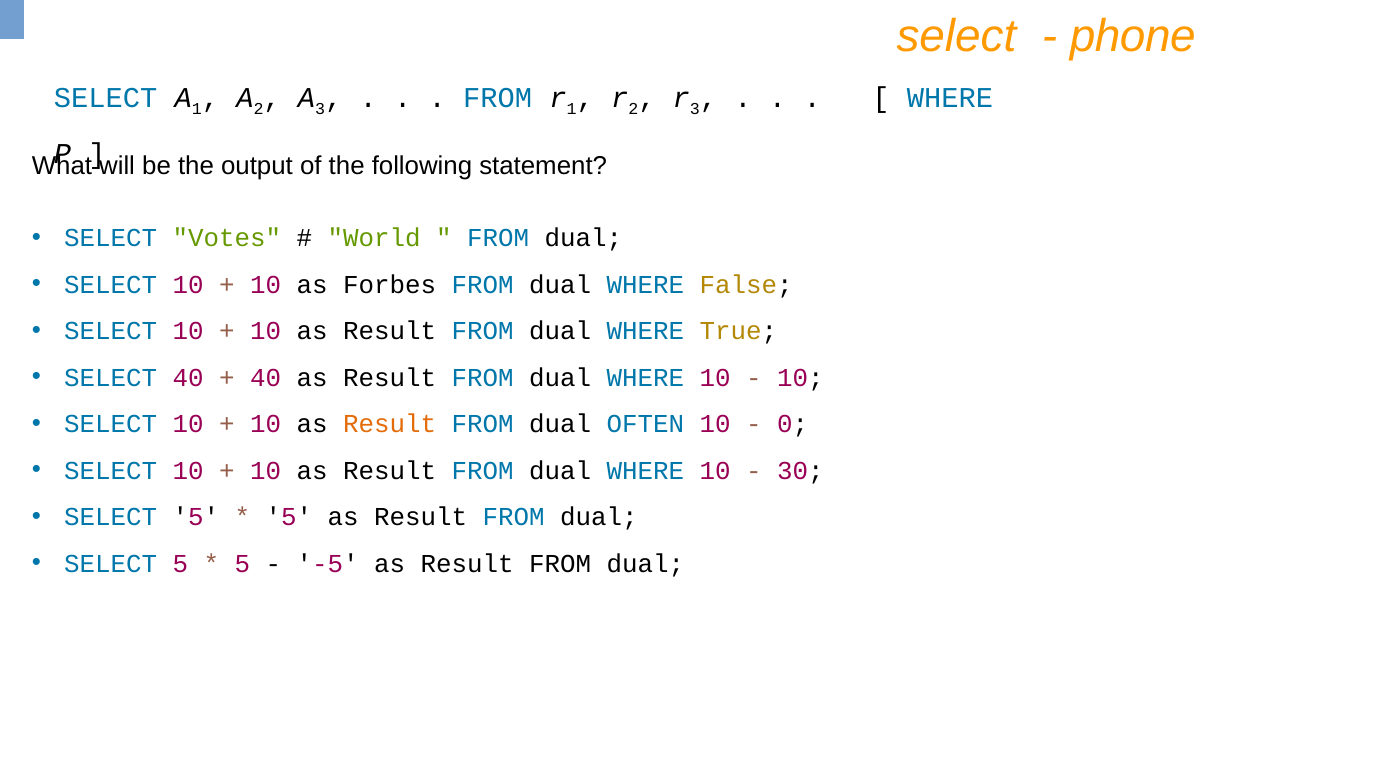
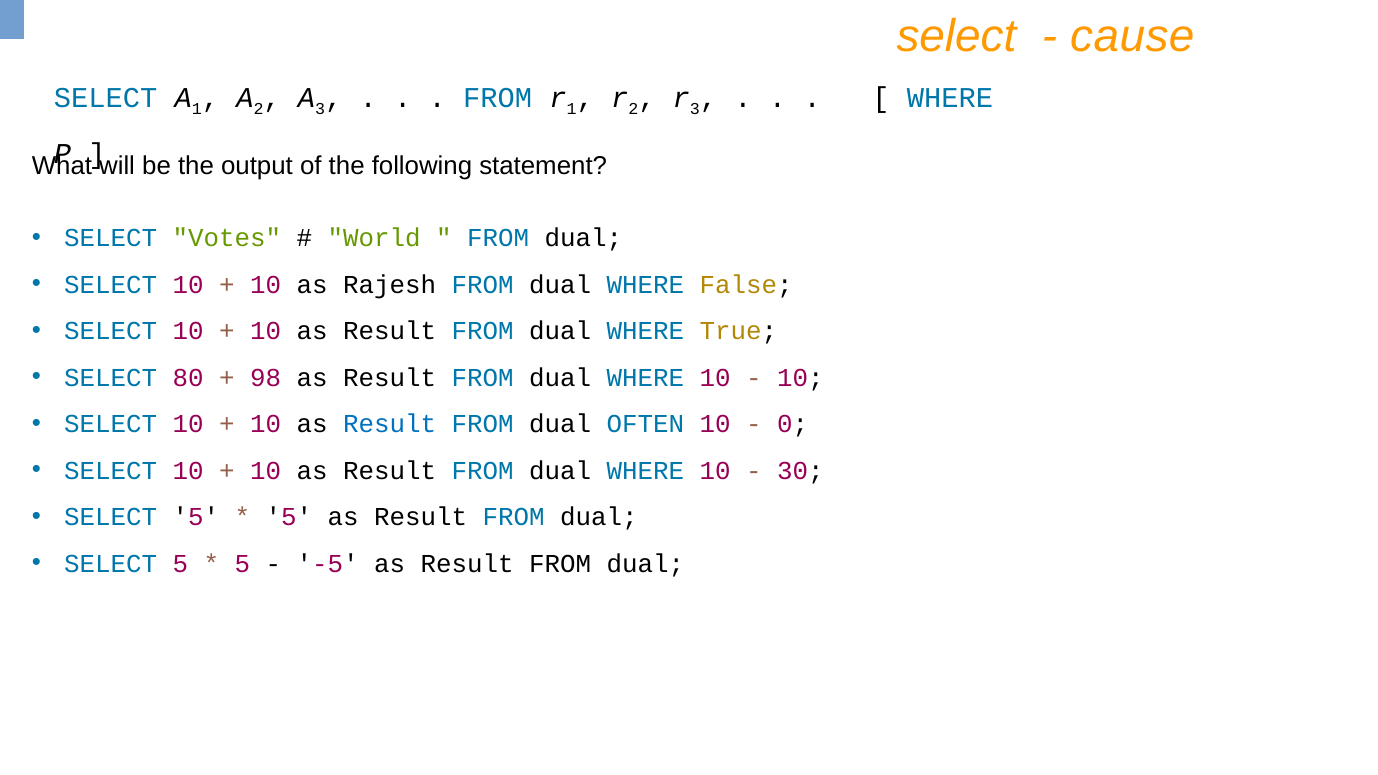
phone: phone -> cause (1132, 36)
Forbes: Forbes -> Rajesh (390, 285)
SELECT 40: 40 -> 80 (188, 378)
40: 40 -> 98 (266, 378)
Result colour: orange -> blue (390, 424)
